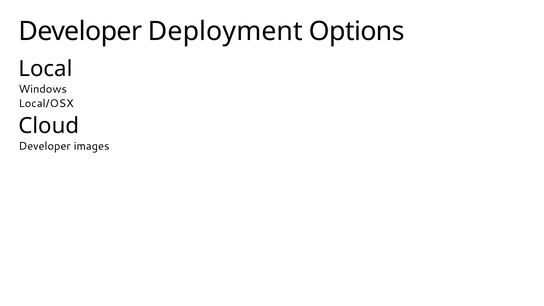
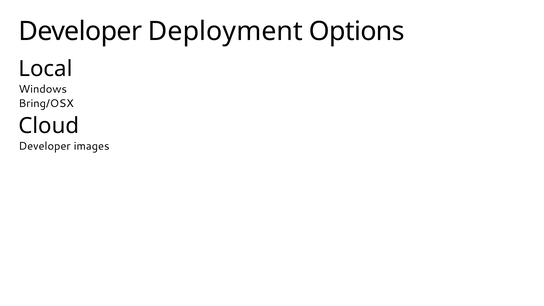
Local/OSX: Local/OSX -> Bring/OSX (46, 103)
